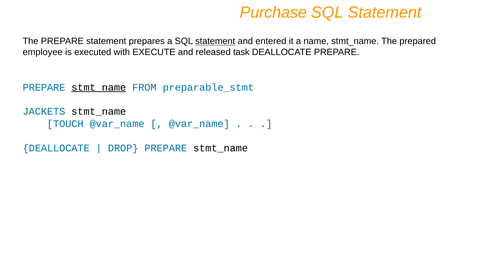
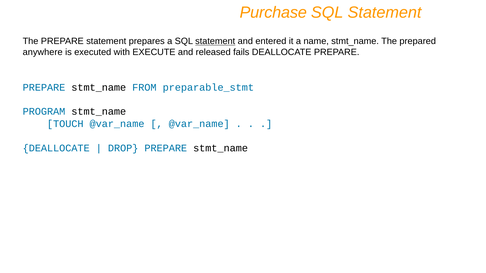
employee: employee -> anywhere (43, 52)
task: task -> fails (241, 52)
stmt_name underline: present -> none (99, 87)
JACKETS: JACKETS -> PROGRAM (44, 112)
